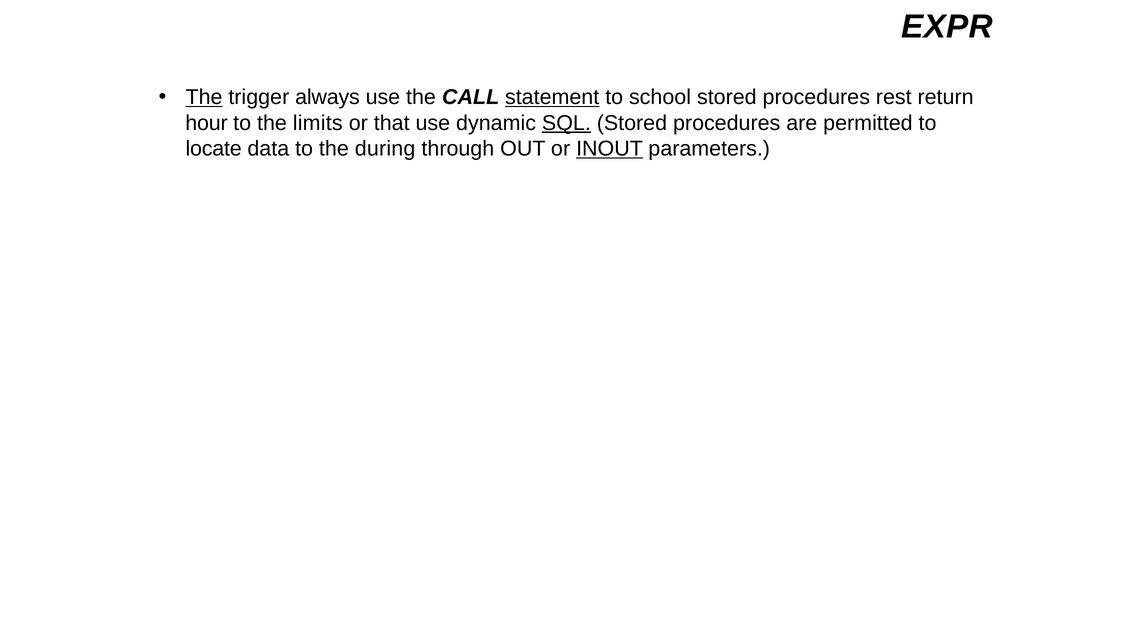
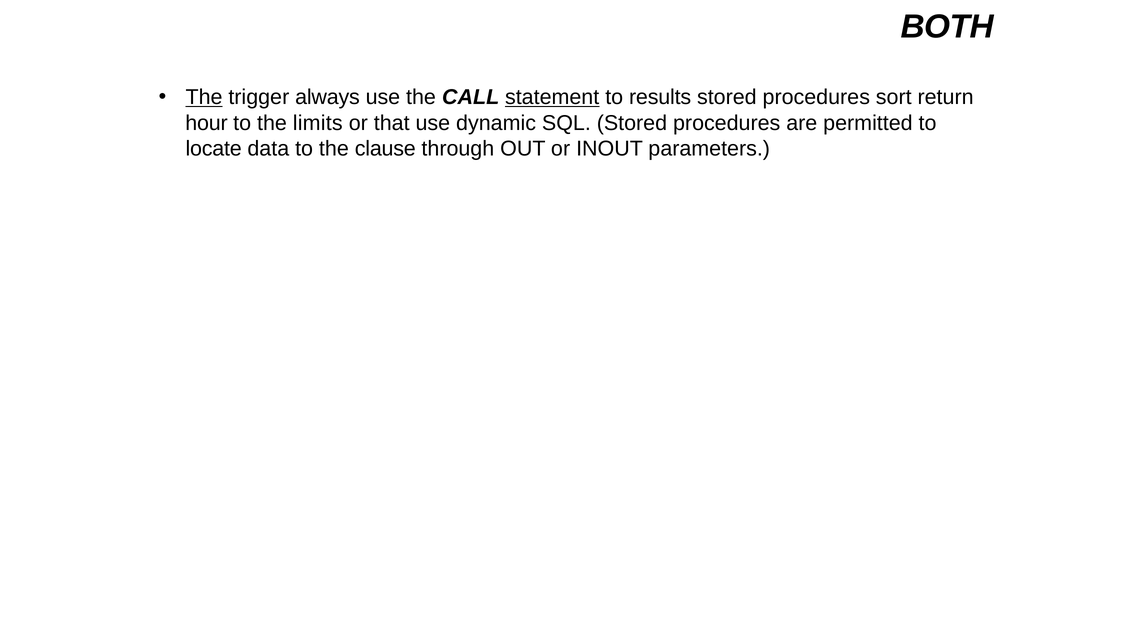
EXPR: EXPR -> BOTH (947, 27)
school: school -> results (660, 97)
rest: rest -> sort (894, 97)
SQL underline: present -> none (566, 123)
during: during -> clause (385, 149)
INOUT underline: present -> none (610, 149)
